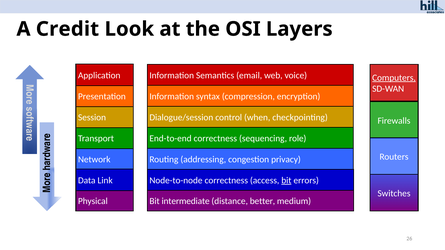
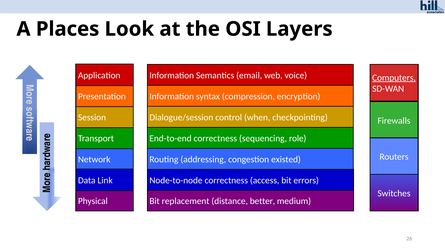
Credit: Credit -> Places (68, 29)
privacy: privacy -> existed (286, 160)
bit underline: present -> none (286, 181)
intermediate: intermediate -> replacement (186, 202)
